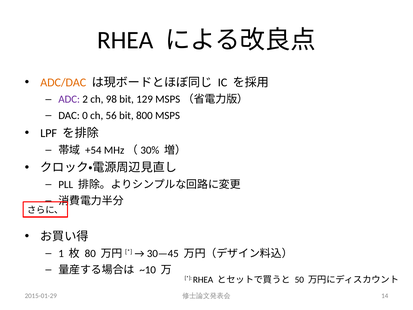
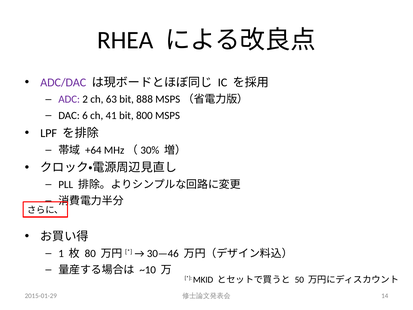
ADC/DAC colour: orange -> purple (63, 82)
98: 98 -> 63 (111, 99)
129: 129 -> 888 (145, 99)
0: 0 -> 6 (85, 116)
56: 56 -> 41 (111, 116)
+54: +54 -> +64 (93, 150)
30—45: 30—45 -> 30—46 (163, 253)
RHEA: RHEA -> MKID (203, 279)
